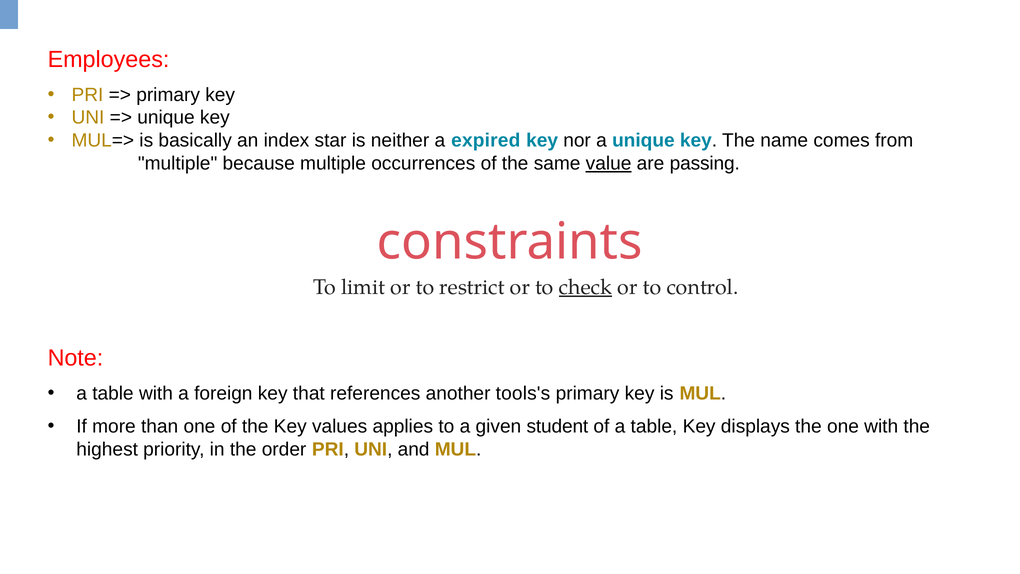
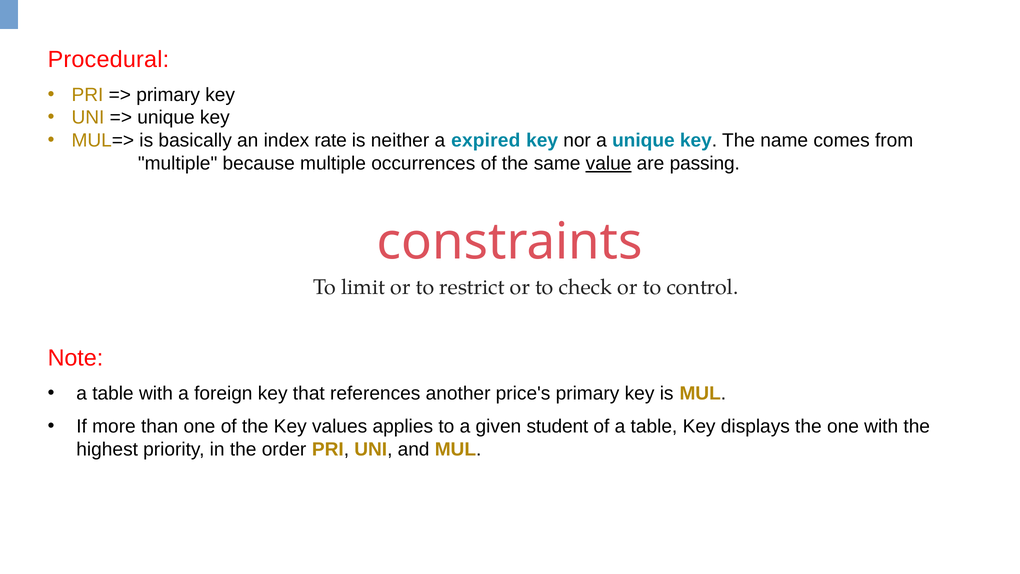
Employees: Employees -> Procedural (108, 59)
star: star -> rate (331, 141)
check underline: present -> none (586, 287)
tools's: tools's -> price's (523, 393)
